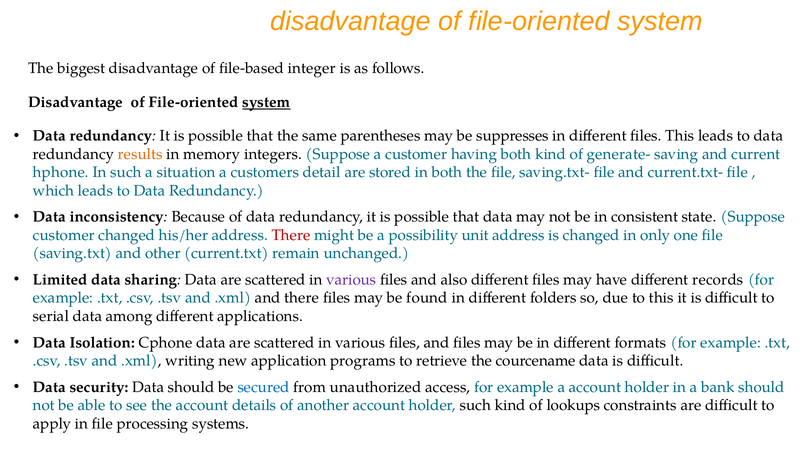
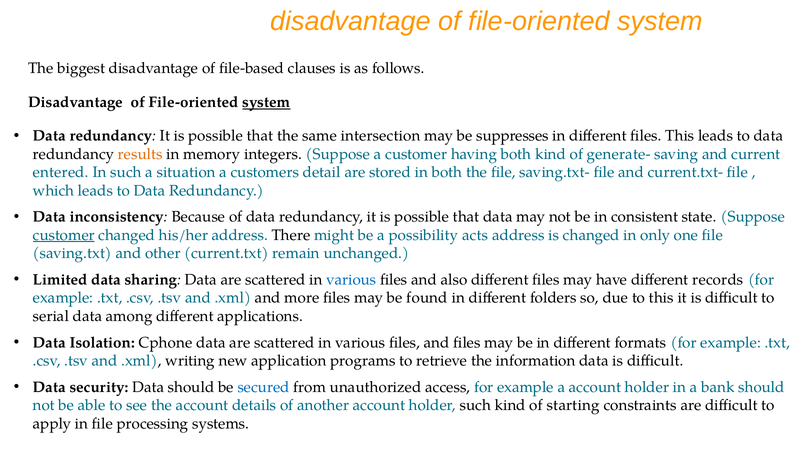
integer: integer -> clauses (312, 68)
parentheses: parentheses -> intersection (381, 136)
hphone: hphone -> entered (61, 172)
customer underline: none -> present (64, 235)
There colour: red -> black (291, 235)
unit: unit -> acts (475, 235)
various colour: purple -> blue (351, 279)
and there: there -> more (302, 298)
courcename: courcename -> information (536, 360)
lookups: lookups -> starting (573, 405)
